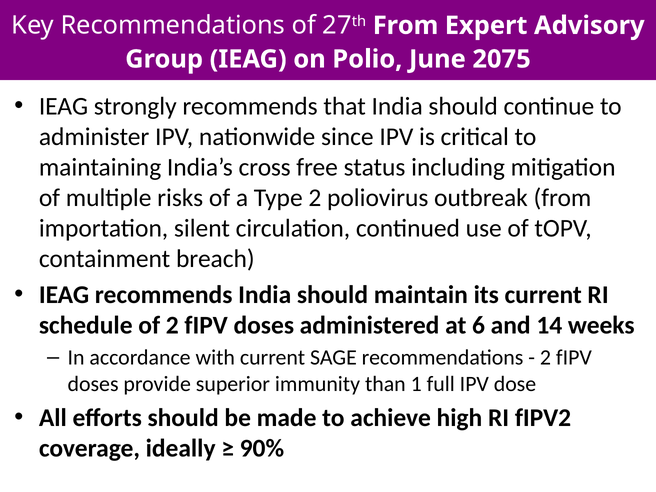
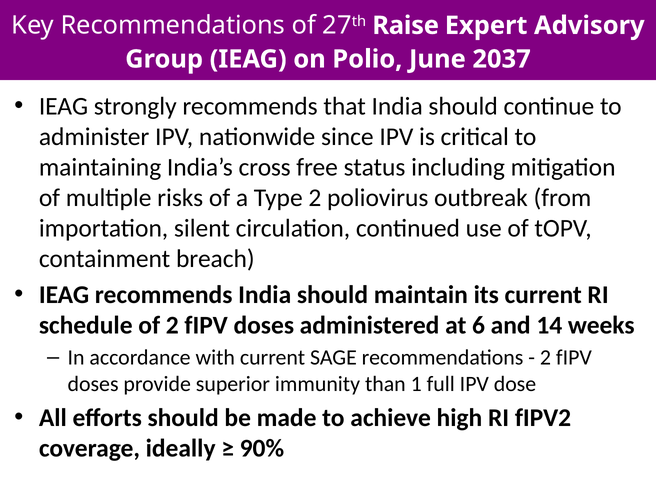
27th From: From -> Raise (406, 25)
2075: 2075 -> 2037 (502, 59)
